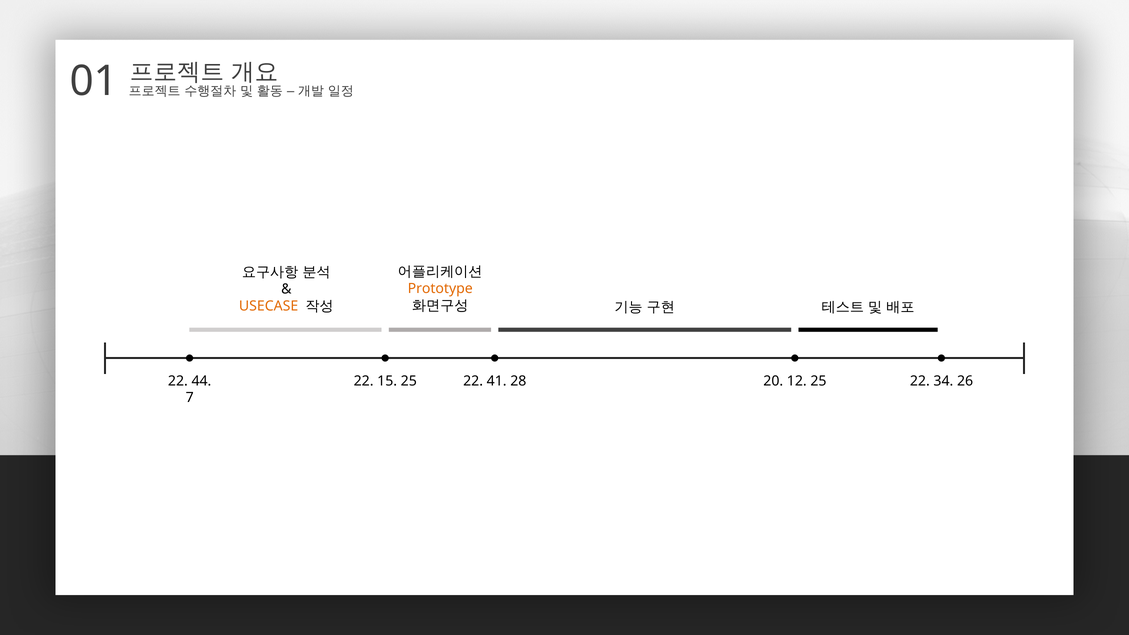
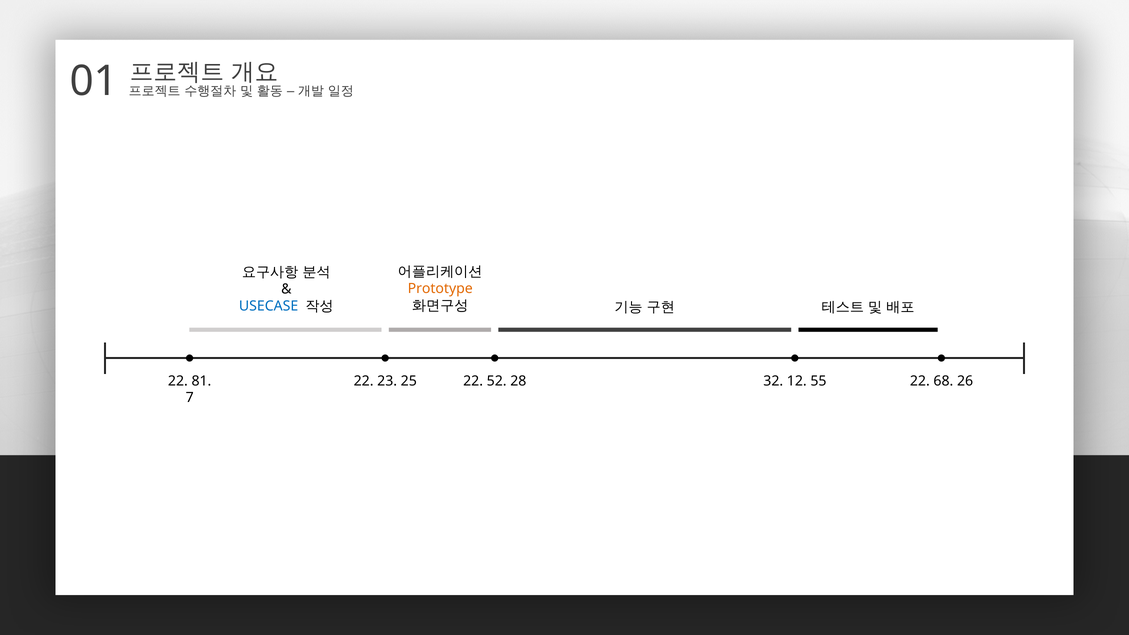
USECASE colour: orange -> blue (269, 306)
44: 44 -> 81 (201, 381)
15: 15 -> 23 (387, 381)
41: 41 -> 52 (497, 381)
20: 20 -> 32 (773, 381)
12 25: 25 -> 55 (818, 381)
34: 34 -> 68 (943, 381)
